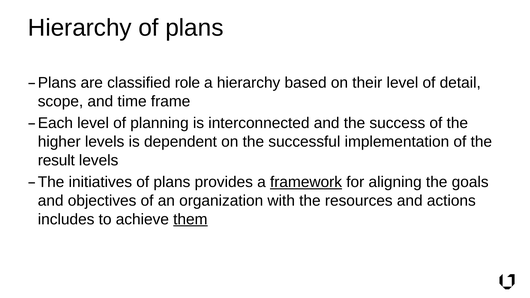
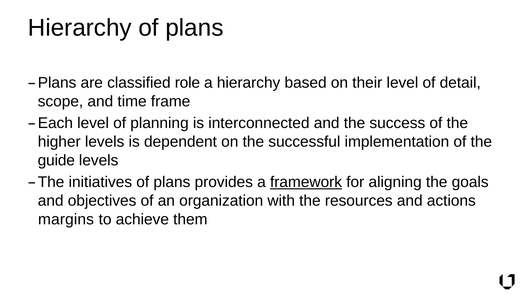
result: result -> guide (56, 160)
includes: includes -> margins (66, 219)
them underline: present -> none (190, 219)
